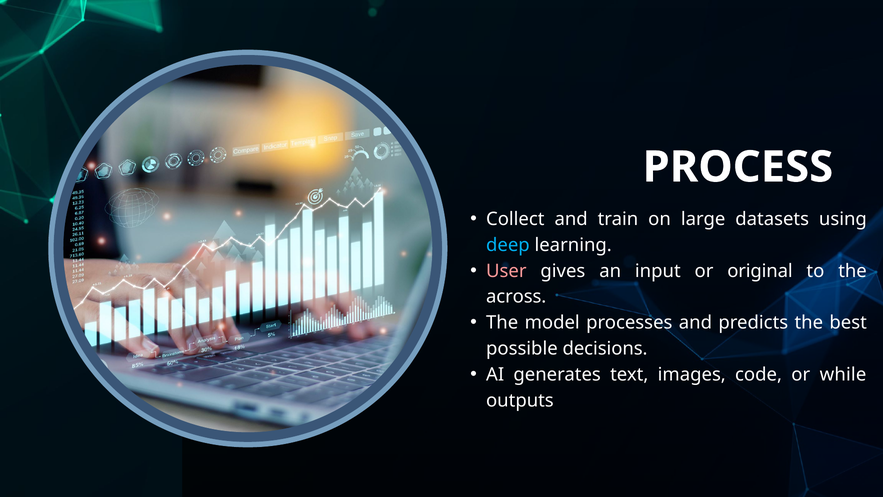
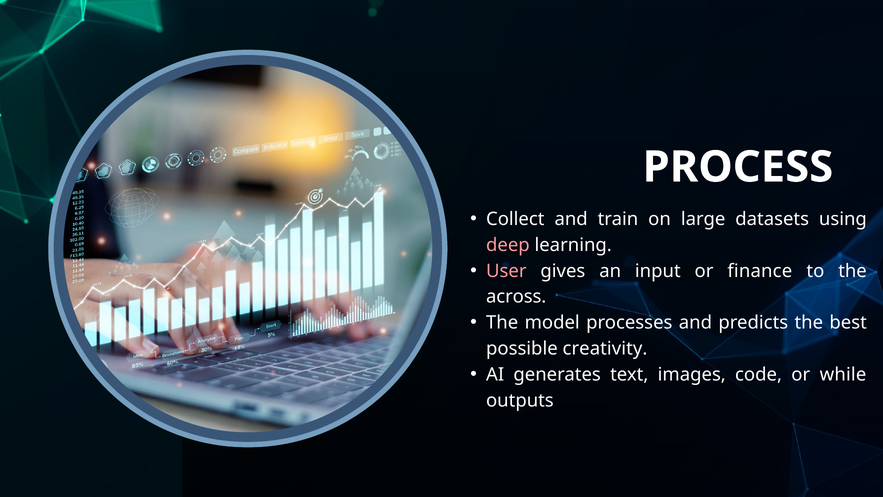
deep colour: light blue -> pink (508, 245)
original: original -> finance (760, 271)
decisions: decisions -> creativity (605, 348)
